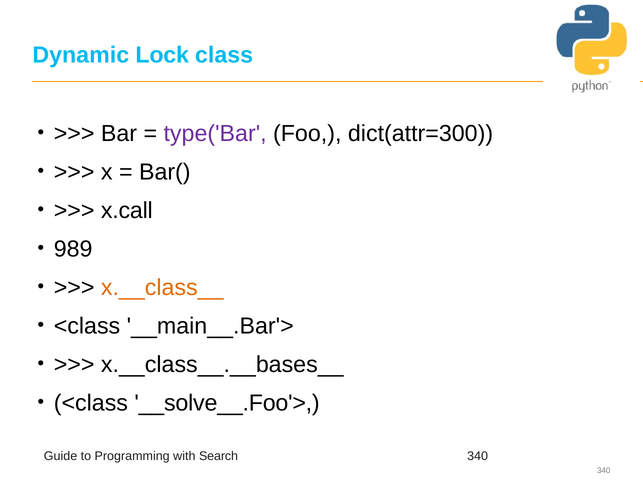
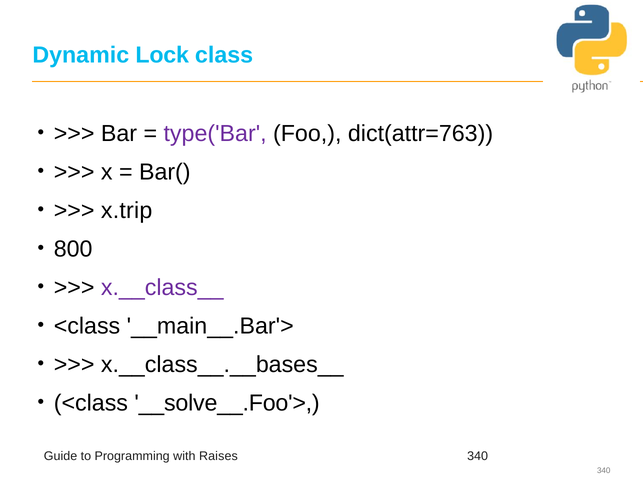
dict(attr=300: dict(attr=300 -> dict(attr=763 (421, 133)
x.call: x.call -> x.trip (127, 211)
989: 989 -> 800 (73, 249)
x.__class__ colour: orange -> purple (162, 288)
Search: Search -> Raises (218, 456)
